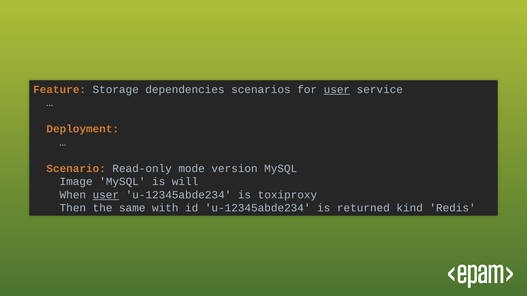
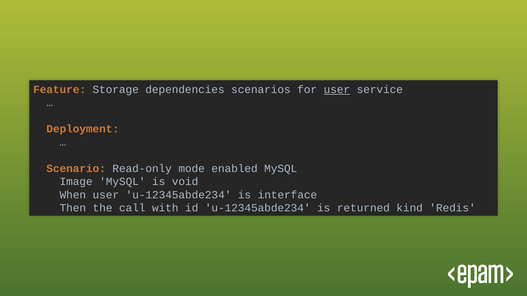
version: version -> enabled (235, 169)
will: will -> void (185, 182)
user underline: present -> none (106, 195)
toxiproxy: toxiproxy -> interface (287, 195)
same: same -> call (132, 208)
